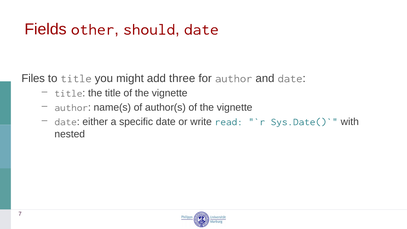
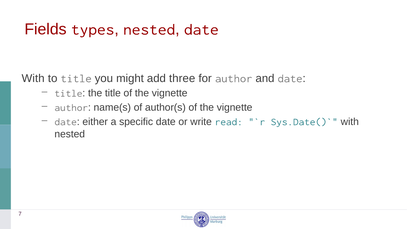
other: other -> types (93, 29)
should: should -> nested (149, 29)
Files: Files -> With (33, 78)
